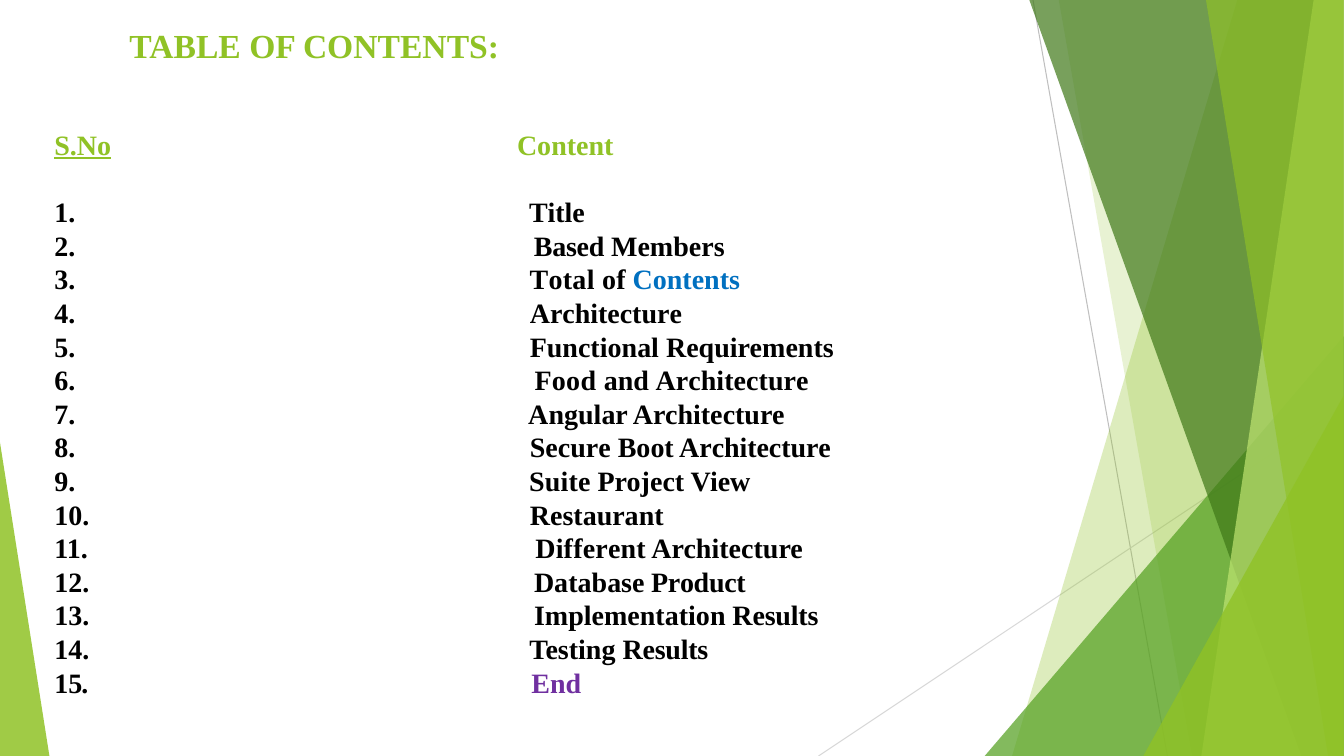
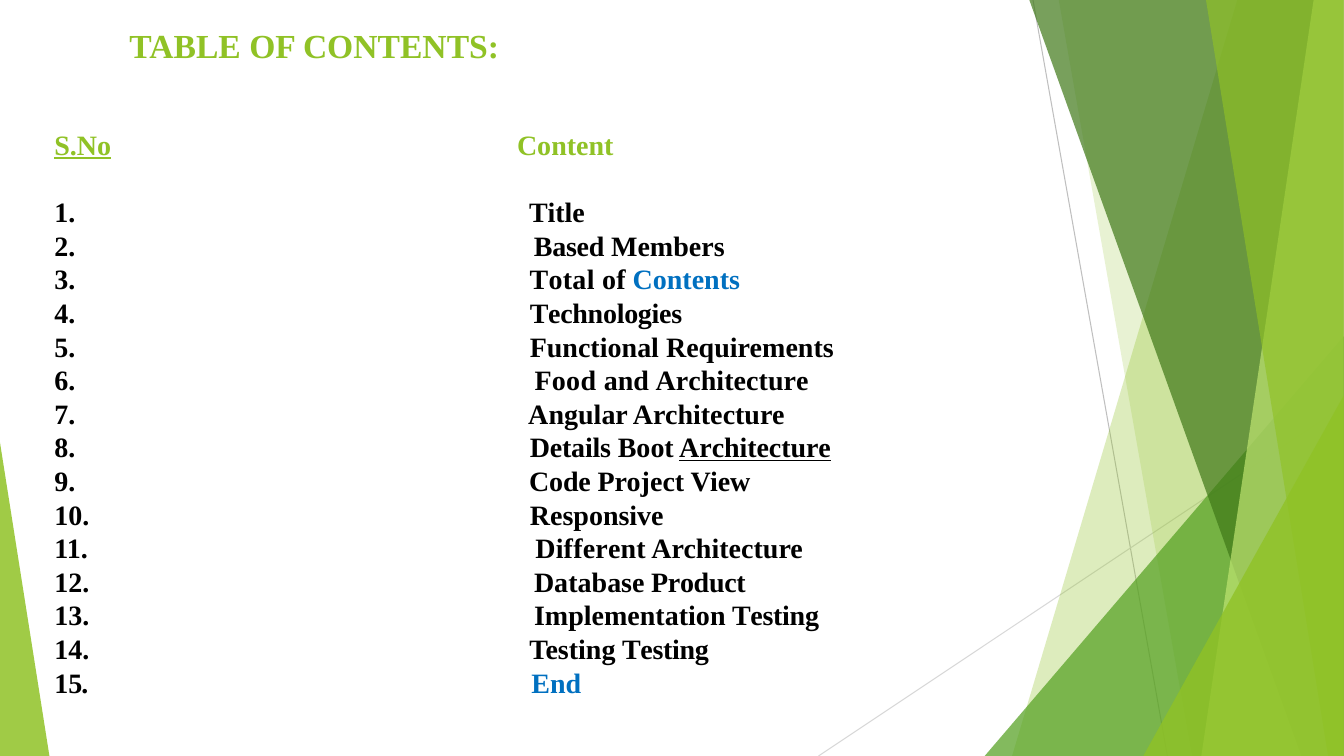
4 Architecture: Architecture -> Technologies (606, 314)
Secure: Secure -> Details (570, 449)
Architecture underline: none -> present (755, 449)
Suite: Suite -> Code (560, 482)
Restaurant: Restaurant -> Responsive (597, 516)
Implementation Results: Results -> Testing (776, 617)
Testing Results: Results -> Testing (666, 650)
End colour: purple -> blue (556, 684)
